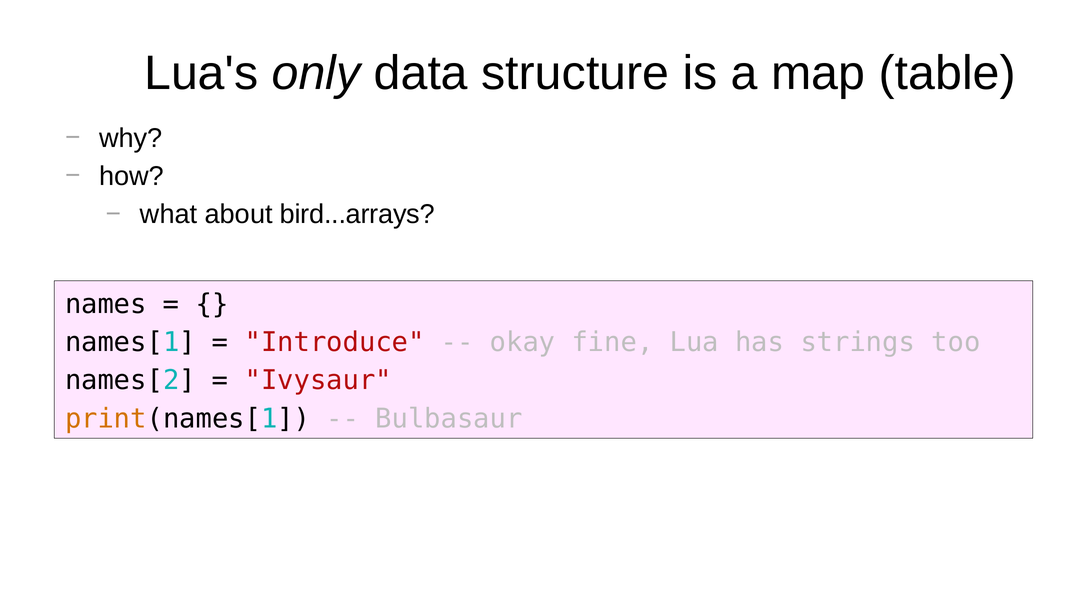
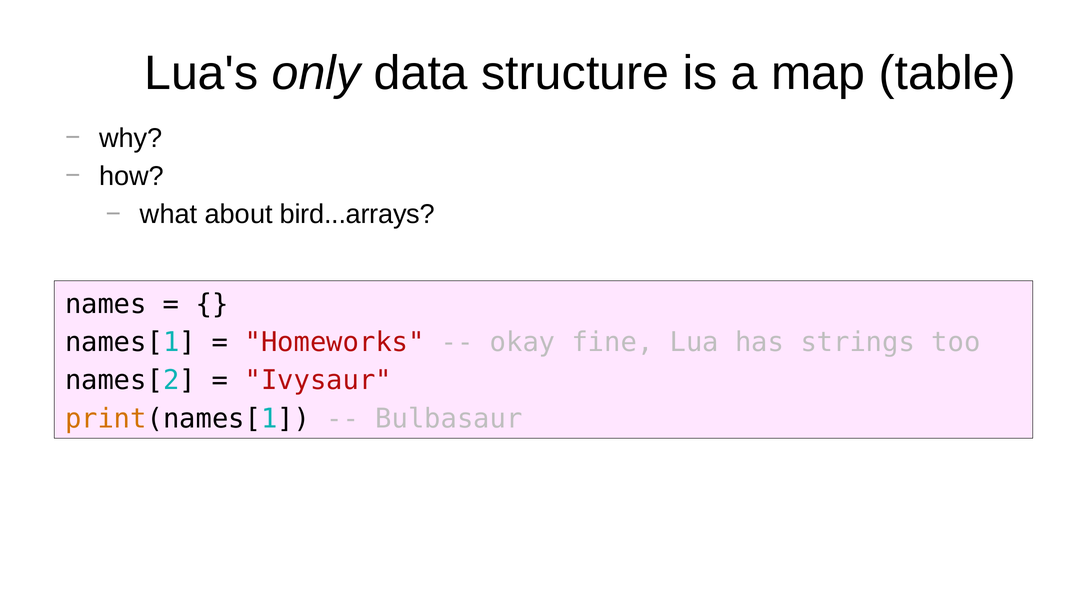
Introduce: Introduce -> Homeworks (335, 342)
